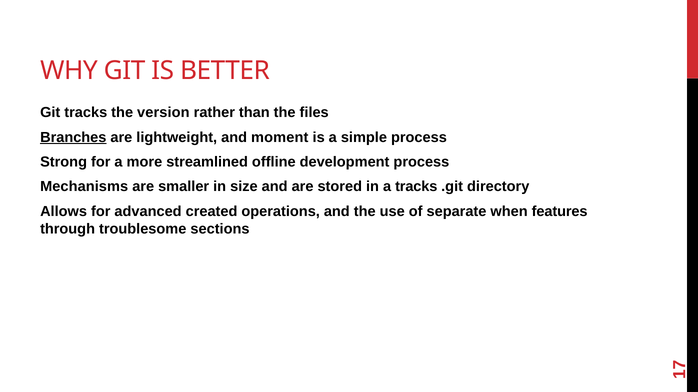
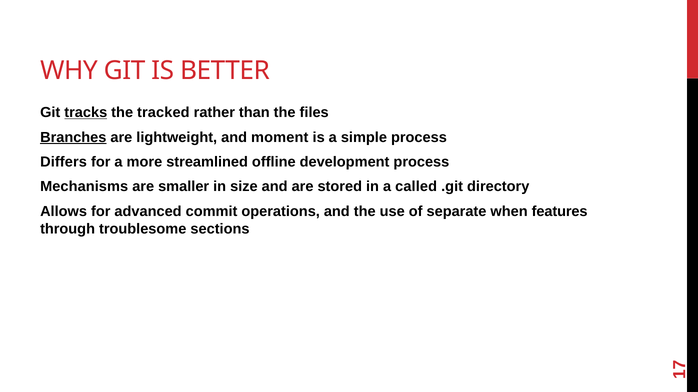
tracks underline: none -> present (86, 113)
version: version -> tracked (163, 113)
Strong: Strong -> Differs (64, 162)
a tracks: tracks -> called (416, 187)
created: created -> commit (212, 212)
